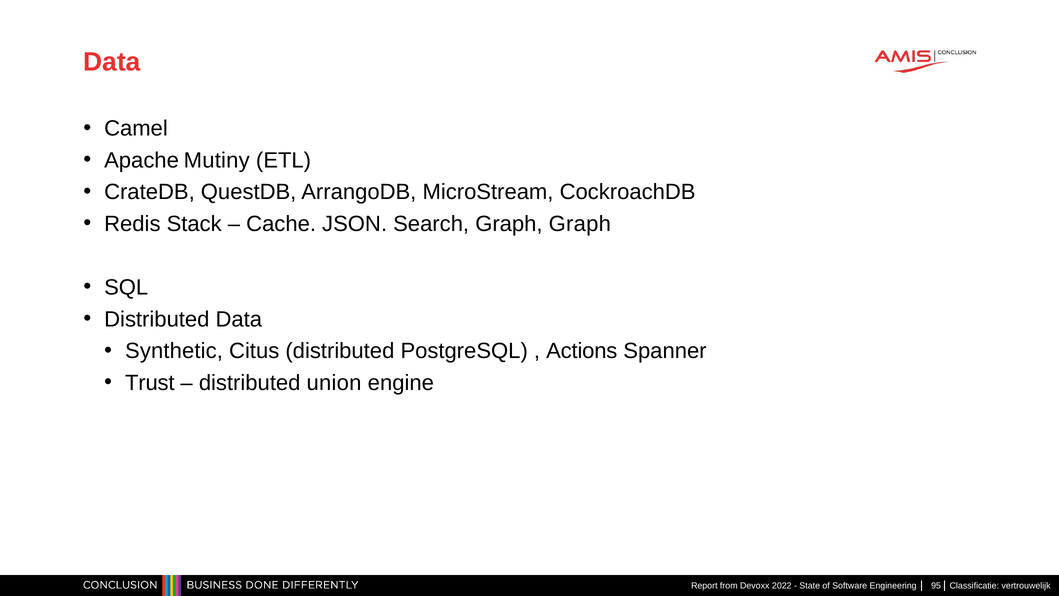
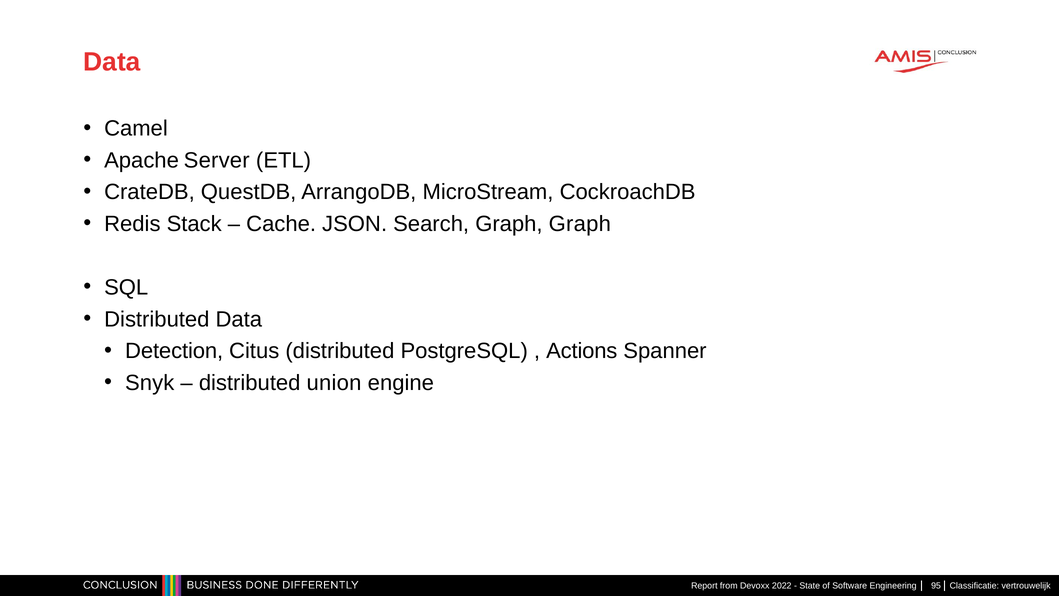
Mutiny: Mutiny -> Server (217, 160)
Synthetic: Synthetic -> Detection (174, 351)
Trust: Trust -> Snyk (150, 383)
